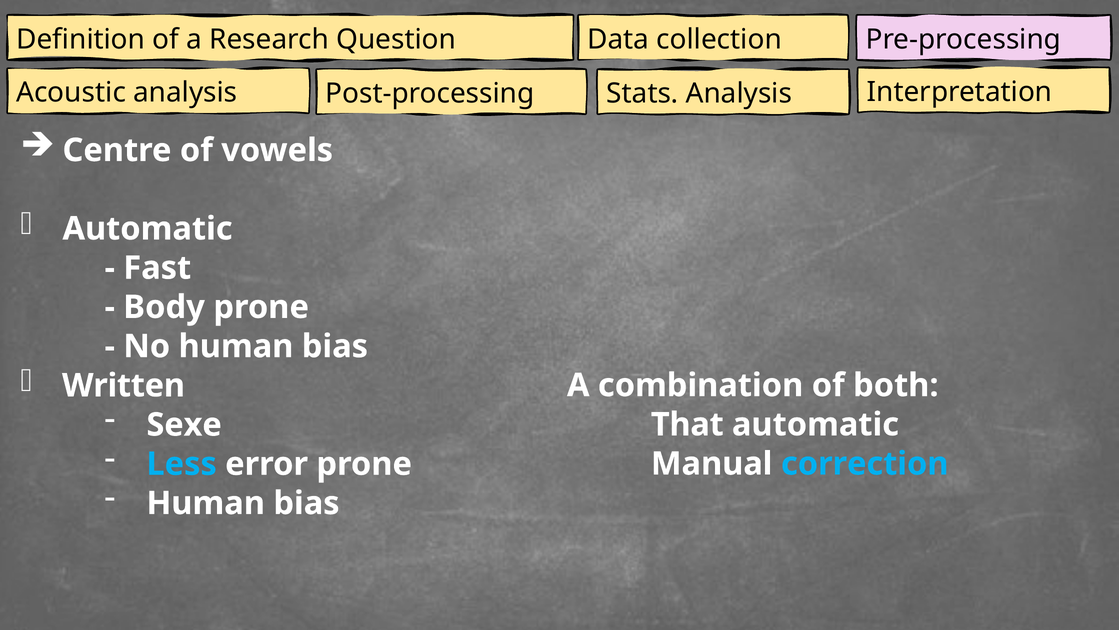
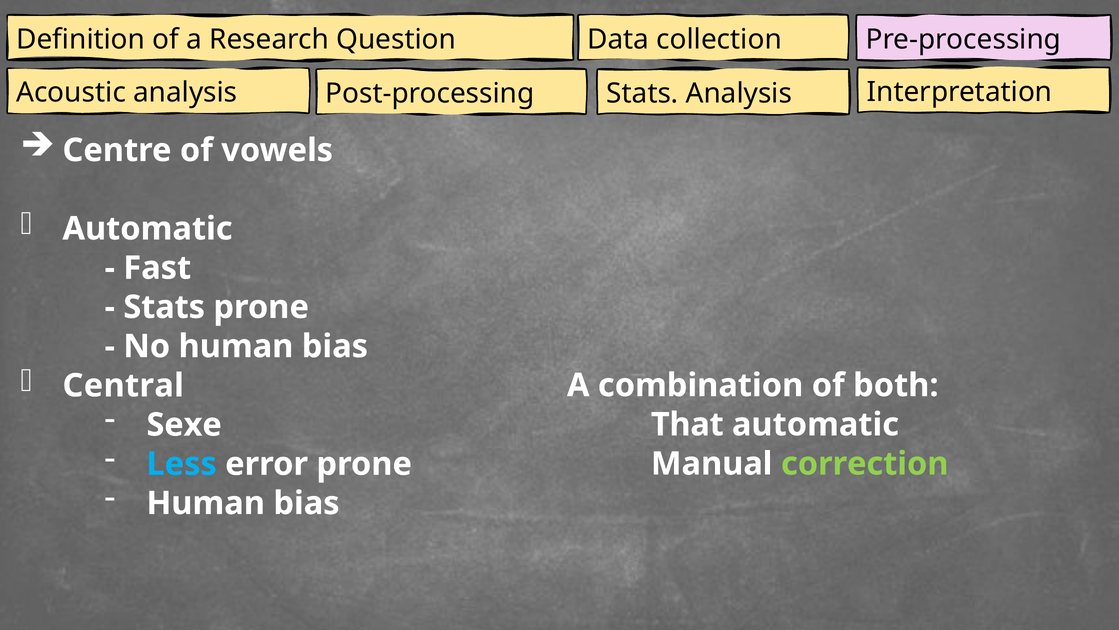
Body: Body -> Stats (164, 307)
Written: Written -> Central (123, 385)
correction colour: light blue -> light green (865, 463)
